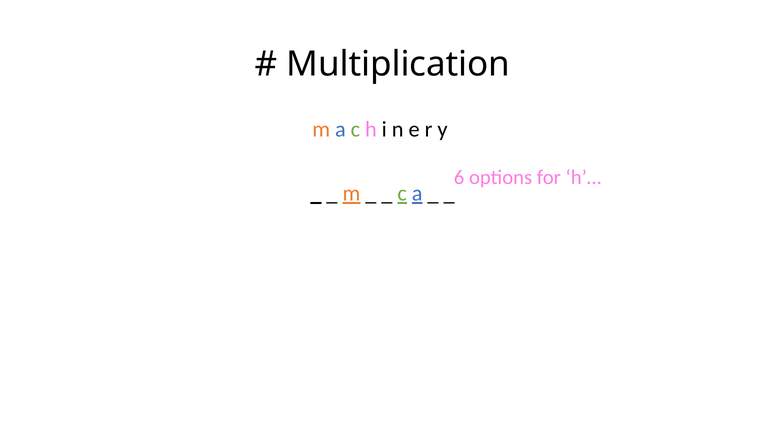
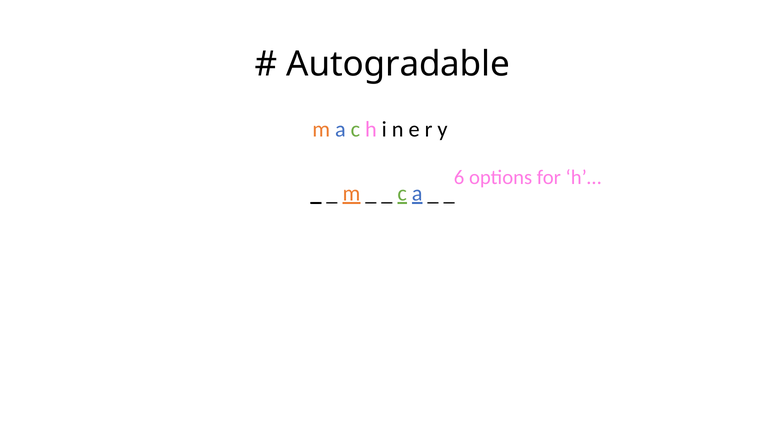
Multiplication: Multiplication -> Autogradable (398, 64)
